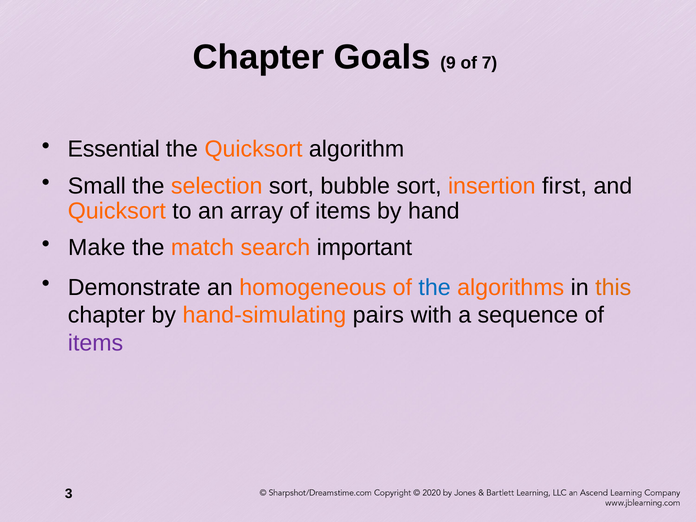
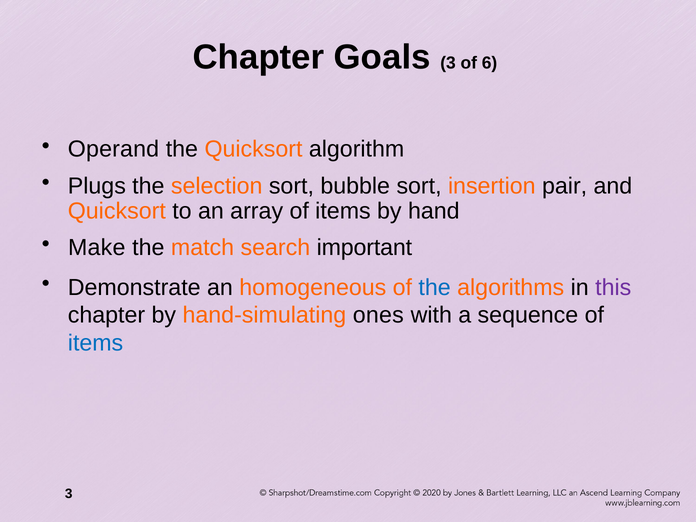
Goals 9: 9 -> 3 (448, 63)
7: 7 -> 6 (490, 63)
Essential: Essential -> Operand (114, 149)
Small: Small -> Plugs (97, 186)
first: first -> pair (565, 186)
this colour: orange -> purple (613, 287)
pairs: pairs -> ones (378, 315)
items colour: purple -> blue (96, 343)
